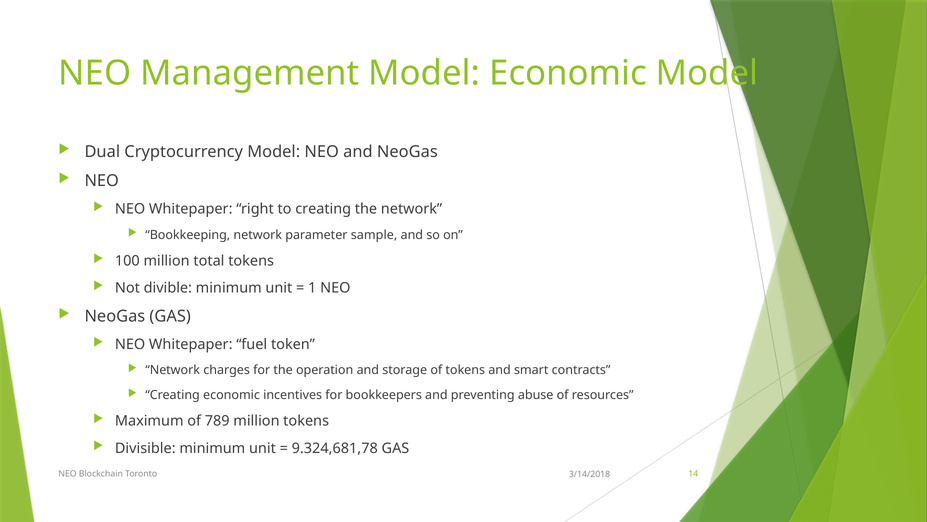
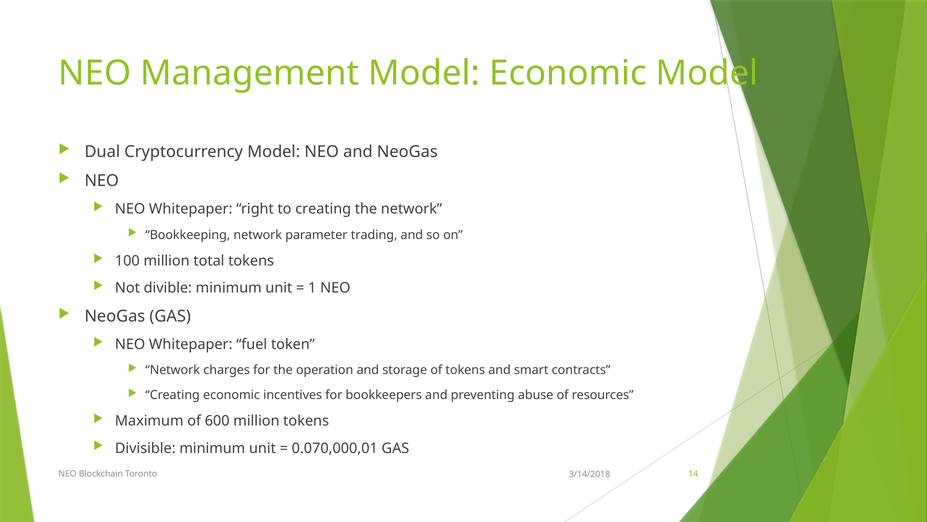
sample: sample -> trading (374, 235)
789: 789 -> 600 (217, 421)
9.324,681,78: 9.324,681,78 -> 0.070,000,01 (335, 448)
